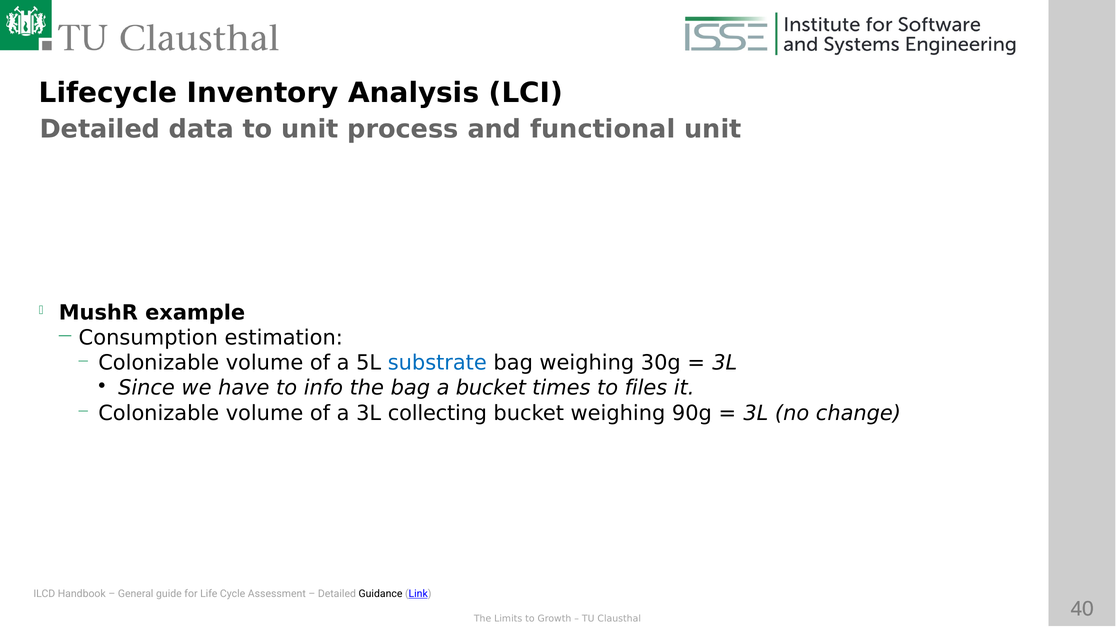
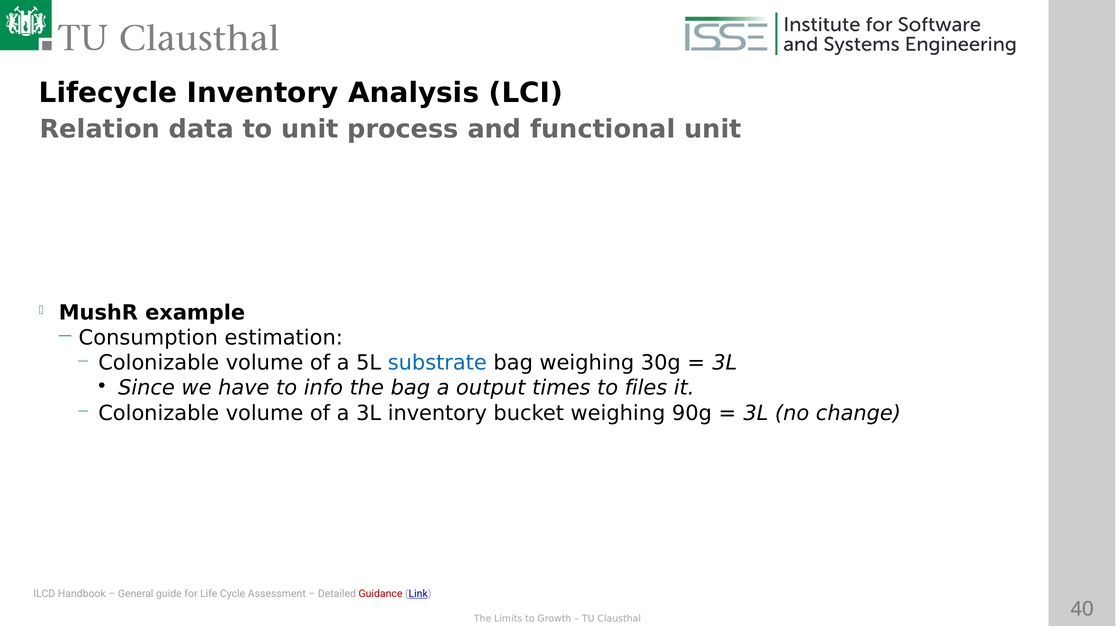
Detailed: Detailed -> Relation (100, 129)
a bucket: bucket -> output (491, 388)
3L collecting: collecting -> inventory (437, 413)
Guidance colour: black -> red (381, 594)
